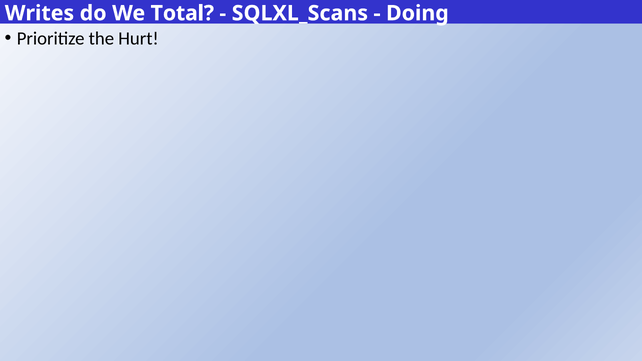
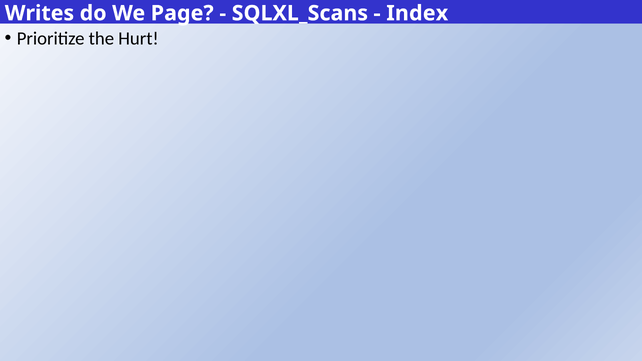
Total: Total -> Page (182, 13)
Doing: Doing -> Index (417, 13)
